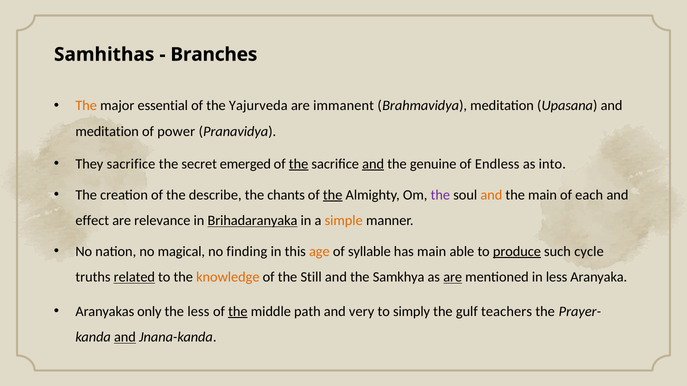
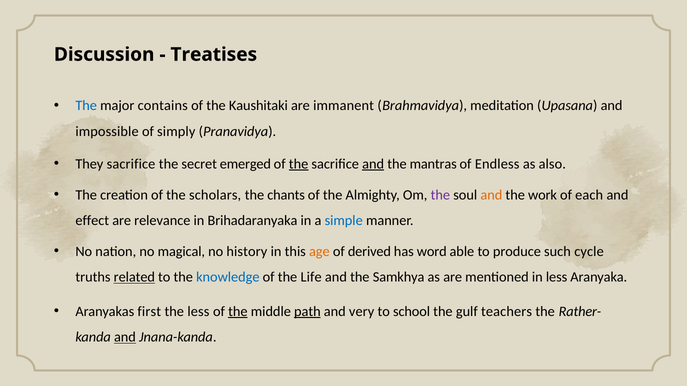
Samhithas: Samhithas -> Discussion (104, 55)
Branches: Branches -> Treatises (214, 55)
The colour: orange -> blue (86, 106)
essential: essential -> contains (163, 106)
Yajurveda: Yajurveda -> Kaushitaki (258, 106)
meditation: meditation -> impossible (107, 132)
power: power -> simply (176, 132)
genuine: genuine -> mantras (433, 164)
into: into -> also (552, 164)
describe: describe -> scholars (215, 195)
the underline: present -> none (333, 195)
the main: main -> work (543, 195)
Brihadaranyaka underline: present -> none (253, 221)
simple colour: orange -> blue (344, 221)
finding: finding -> history (247, 252)
syllable: syllable -> derived (369, 252)
has main: main -> word (432, 252)
produce underline: present -> none (517, 252)
knowledge colour: orange -> blue (228, 277)
Still: Still -> Life (311, 277)
are underline: present -> none (453, 277)
only: only -> first (149, 312)
path underline: none -> present (307, 312)
simply: simply -> school (412, 312)
Prayer-: Prayer- -> Rather- (580, 312)
